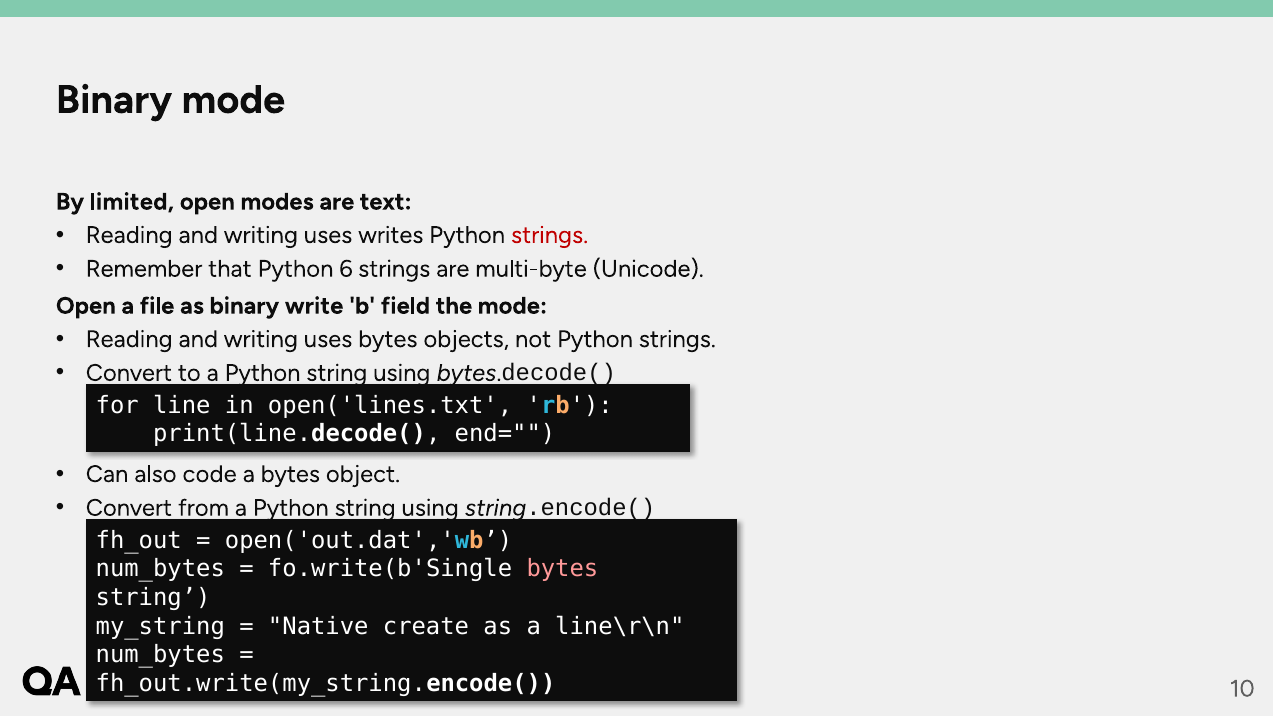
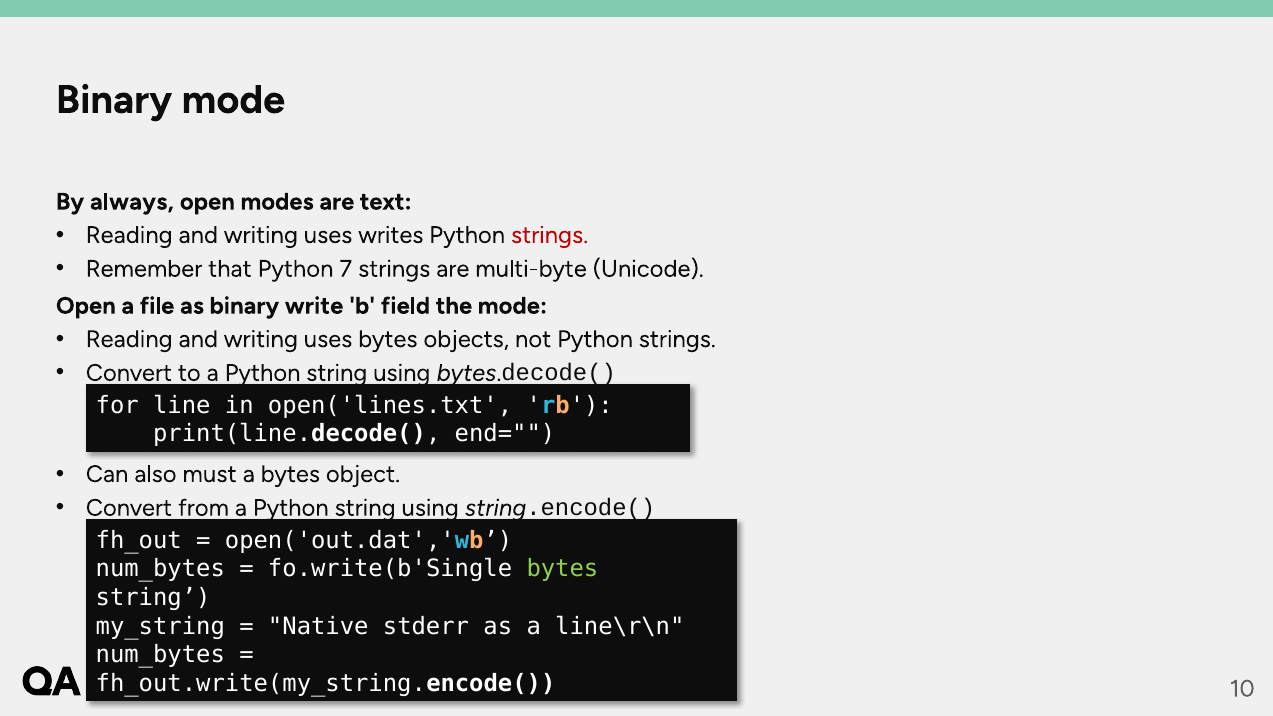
limited: limited -> always (132, 202)
6: 6 -> 7 (346, 269)
code: code -> must (210, 474)
bytes colour: pink -> light green (562, 569)
create: create -> stderr (426, 626)
